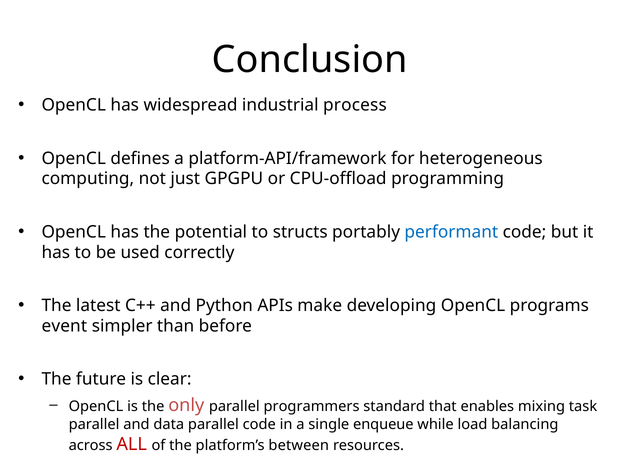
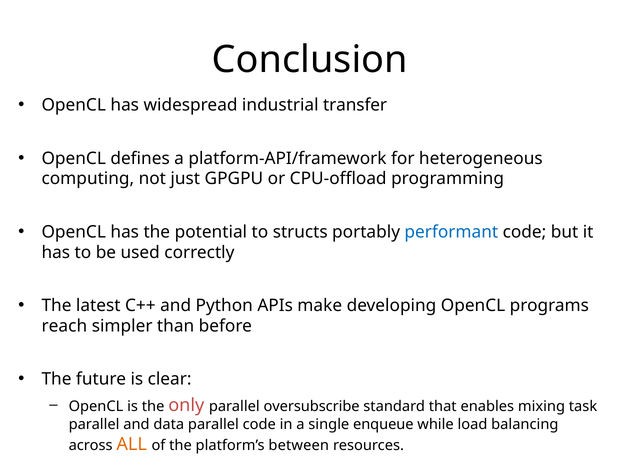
process: process -> transfer (355, 105)
event: event -> reach (64, 326)
programmers: programmers -> oversubscribe (312, 406)
ALL colour: red -> orange (132, 444)
